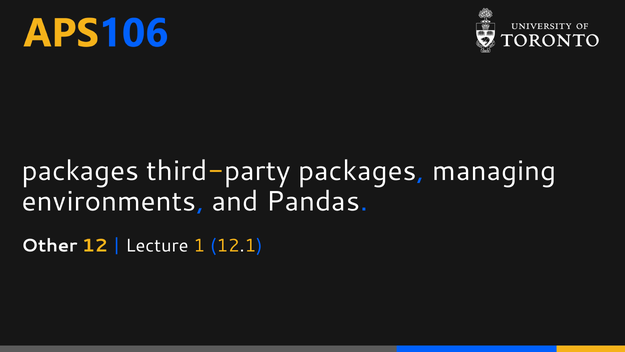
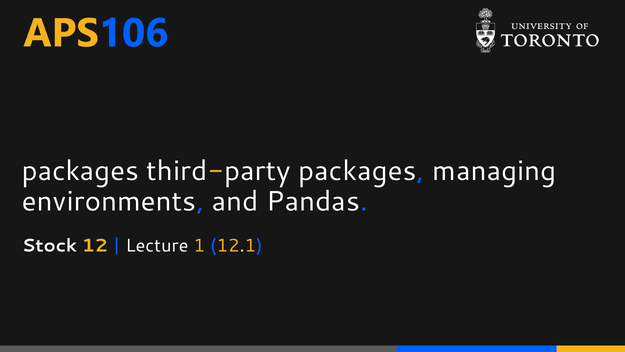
Other: Other -> Stock (49, 246)
